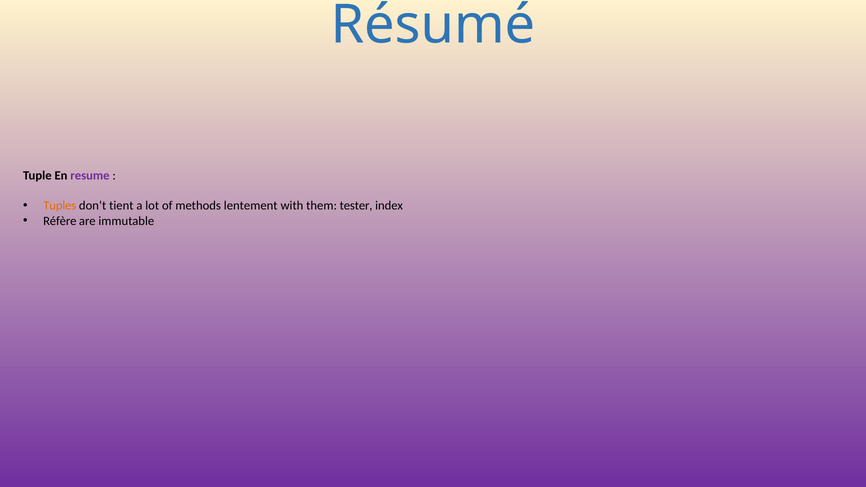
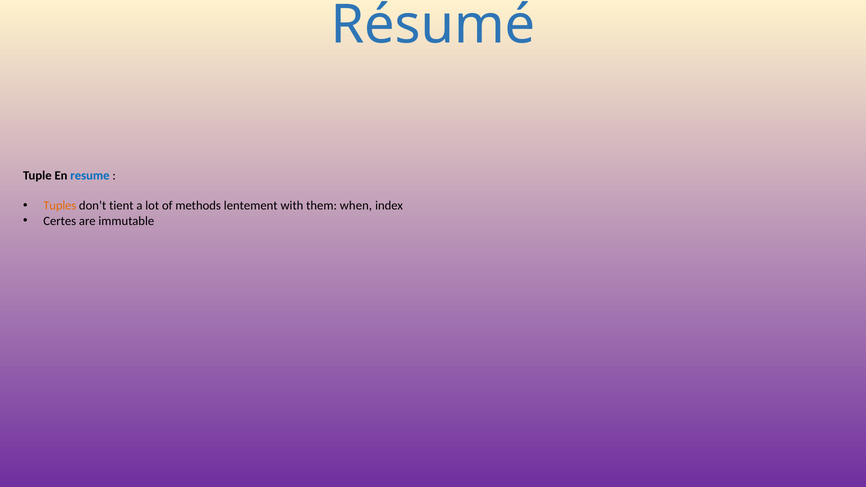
resume colour: purple -> blue (90, 176)
tester: tester -> when (356, 206)
Réfère: Réfère -> Certes (60, 221)
